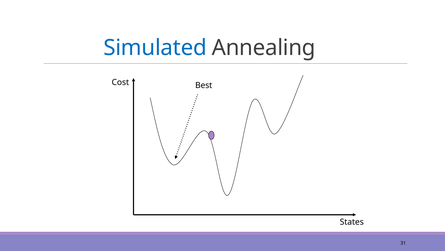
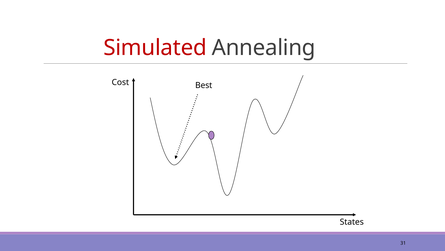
Simulated colour: blue -> red (155, 48)
